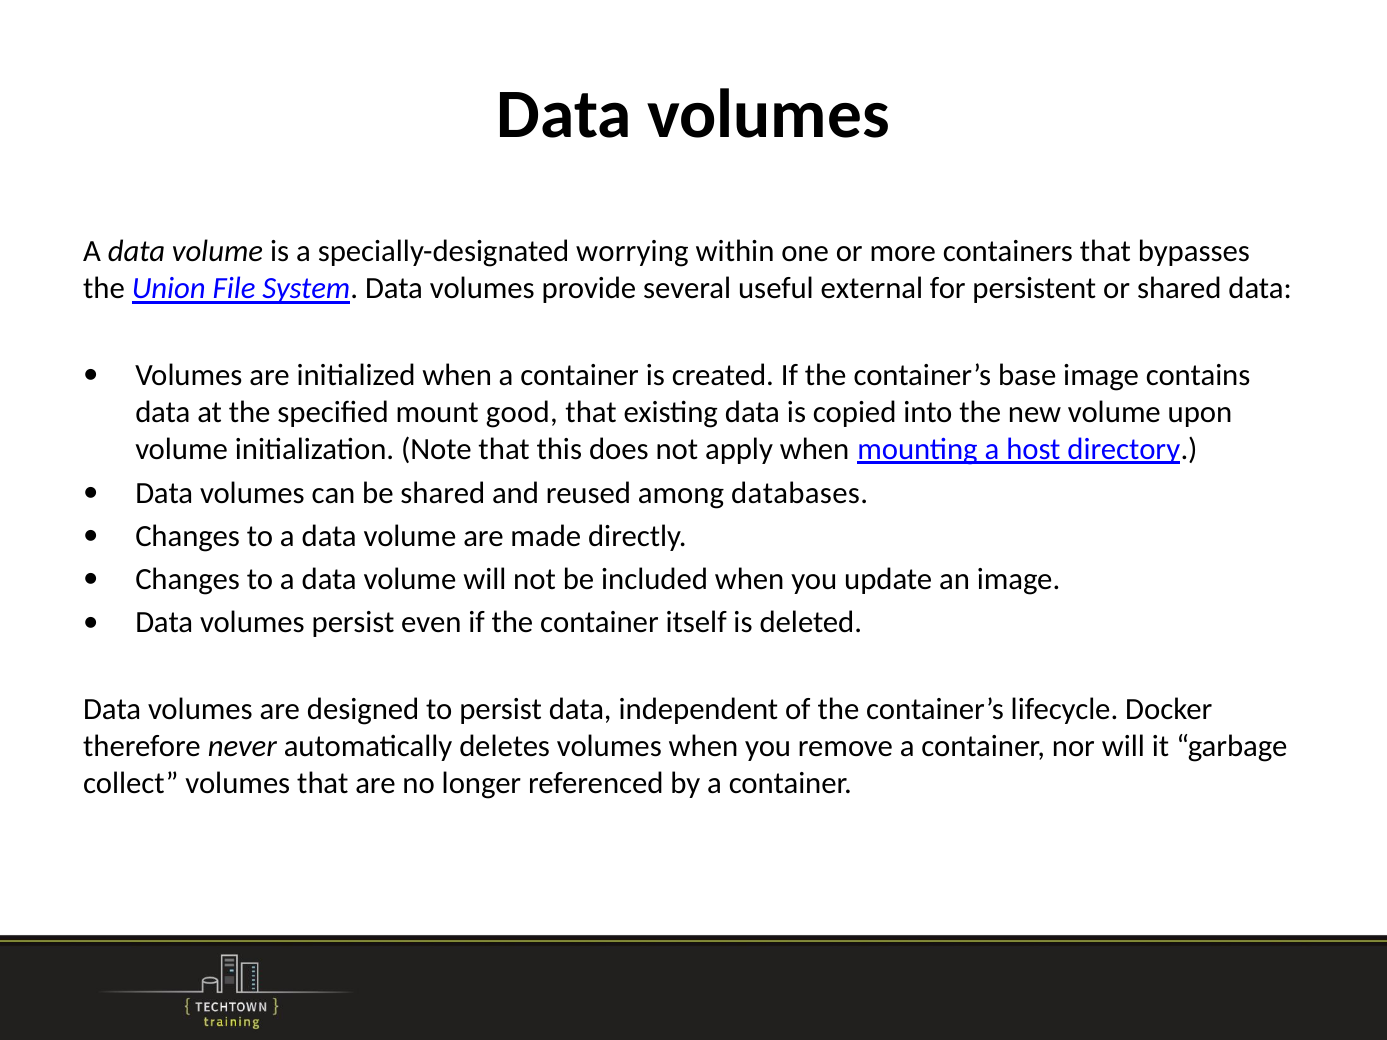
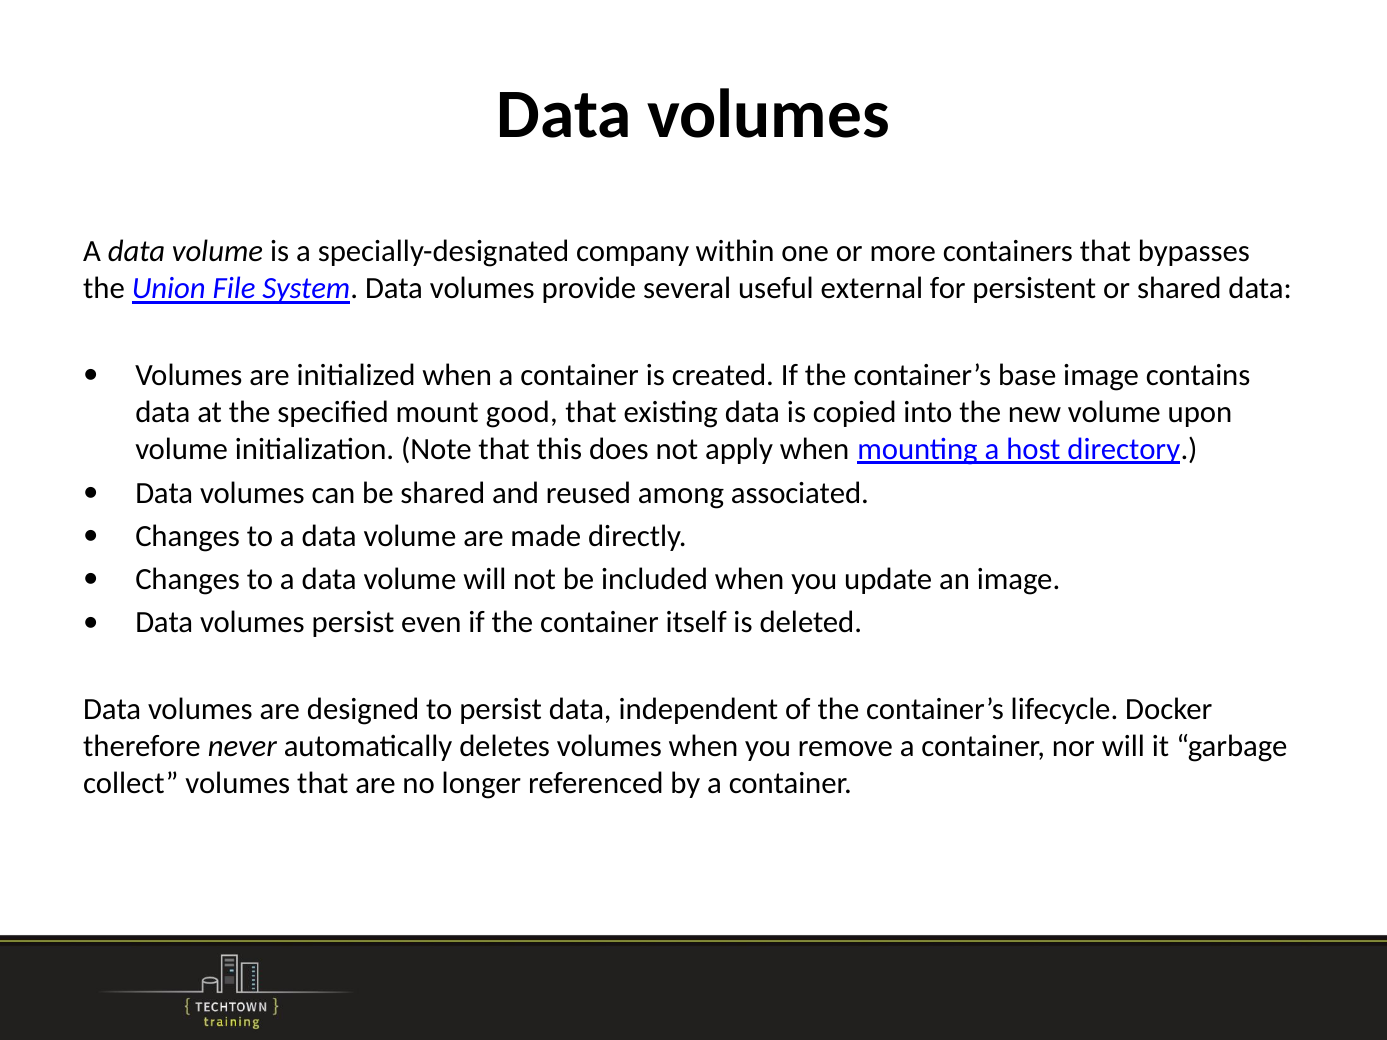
worrying: worrying -> company (633, 252)
databases: databases -> associated (800, 493)
